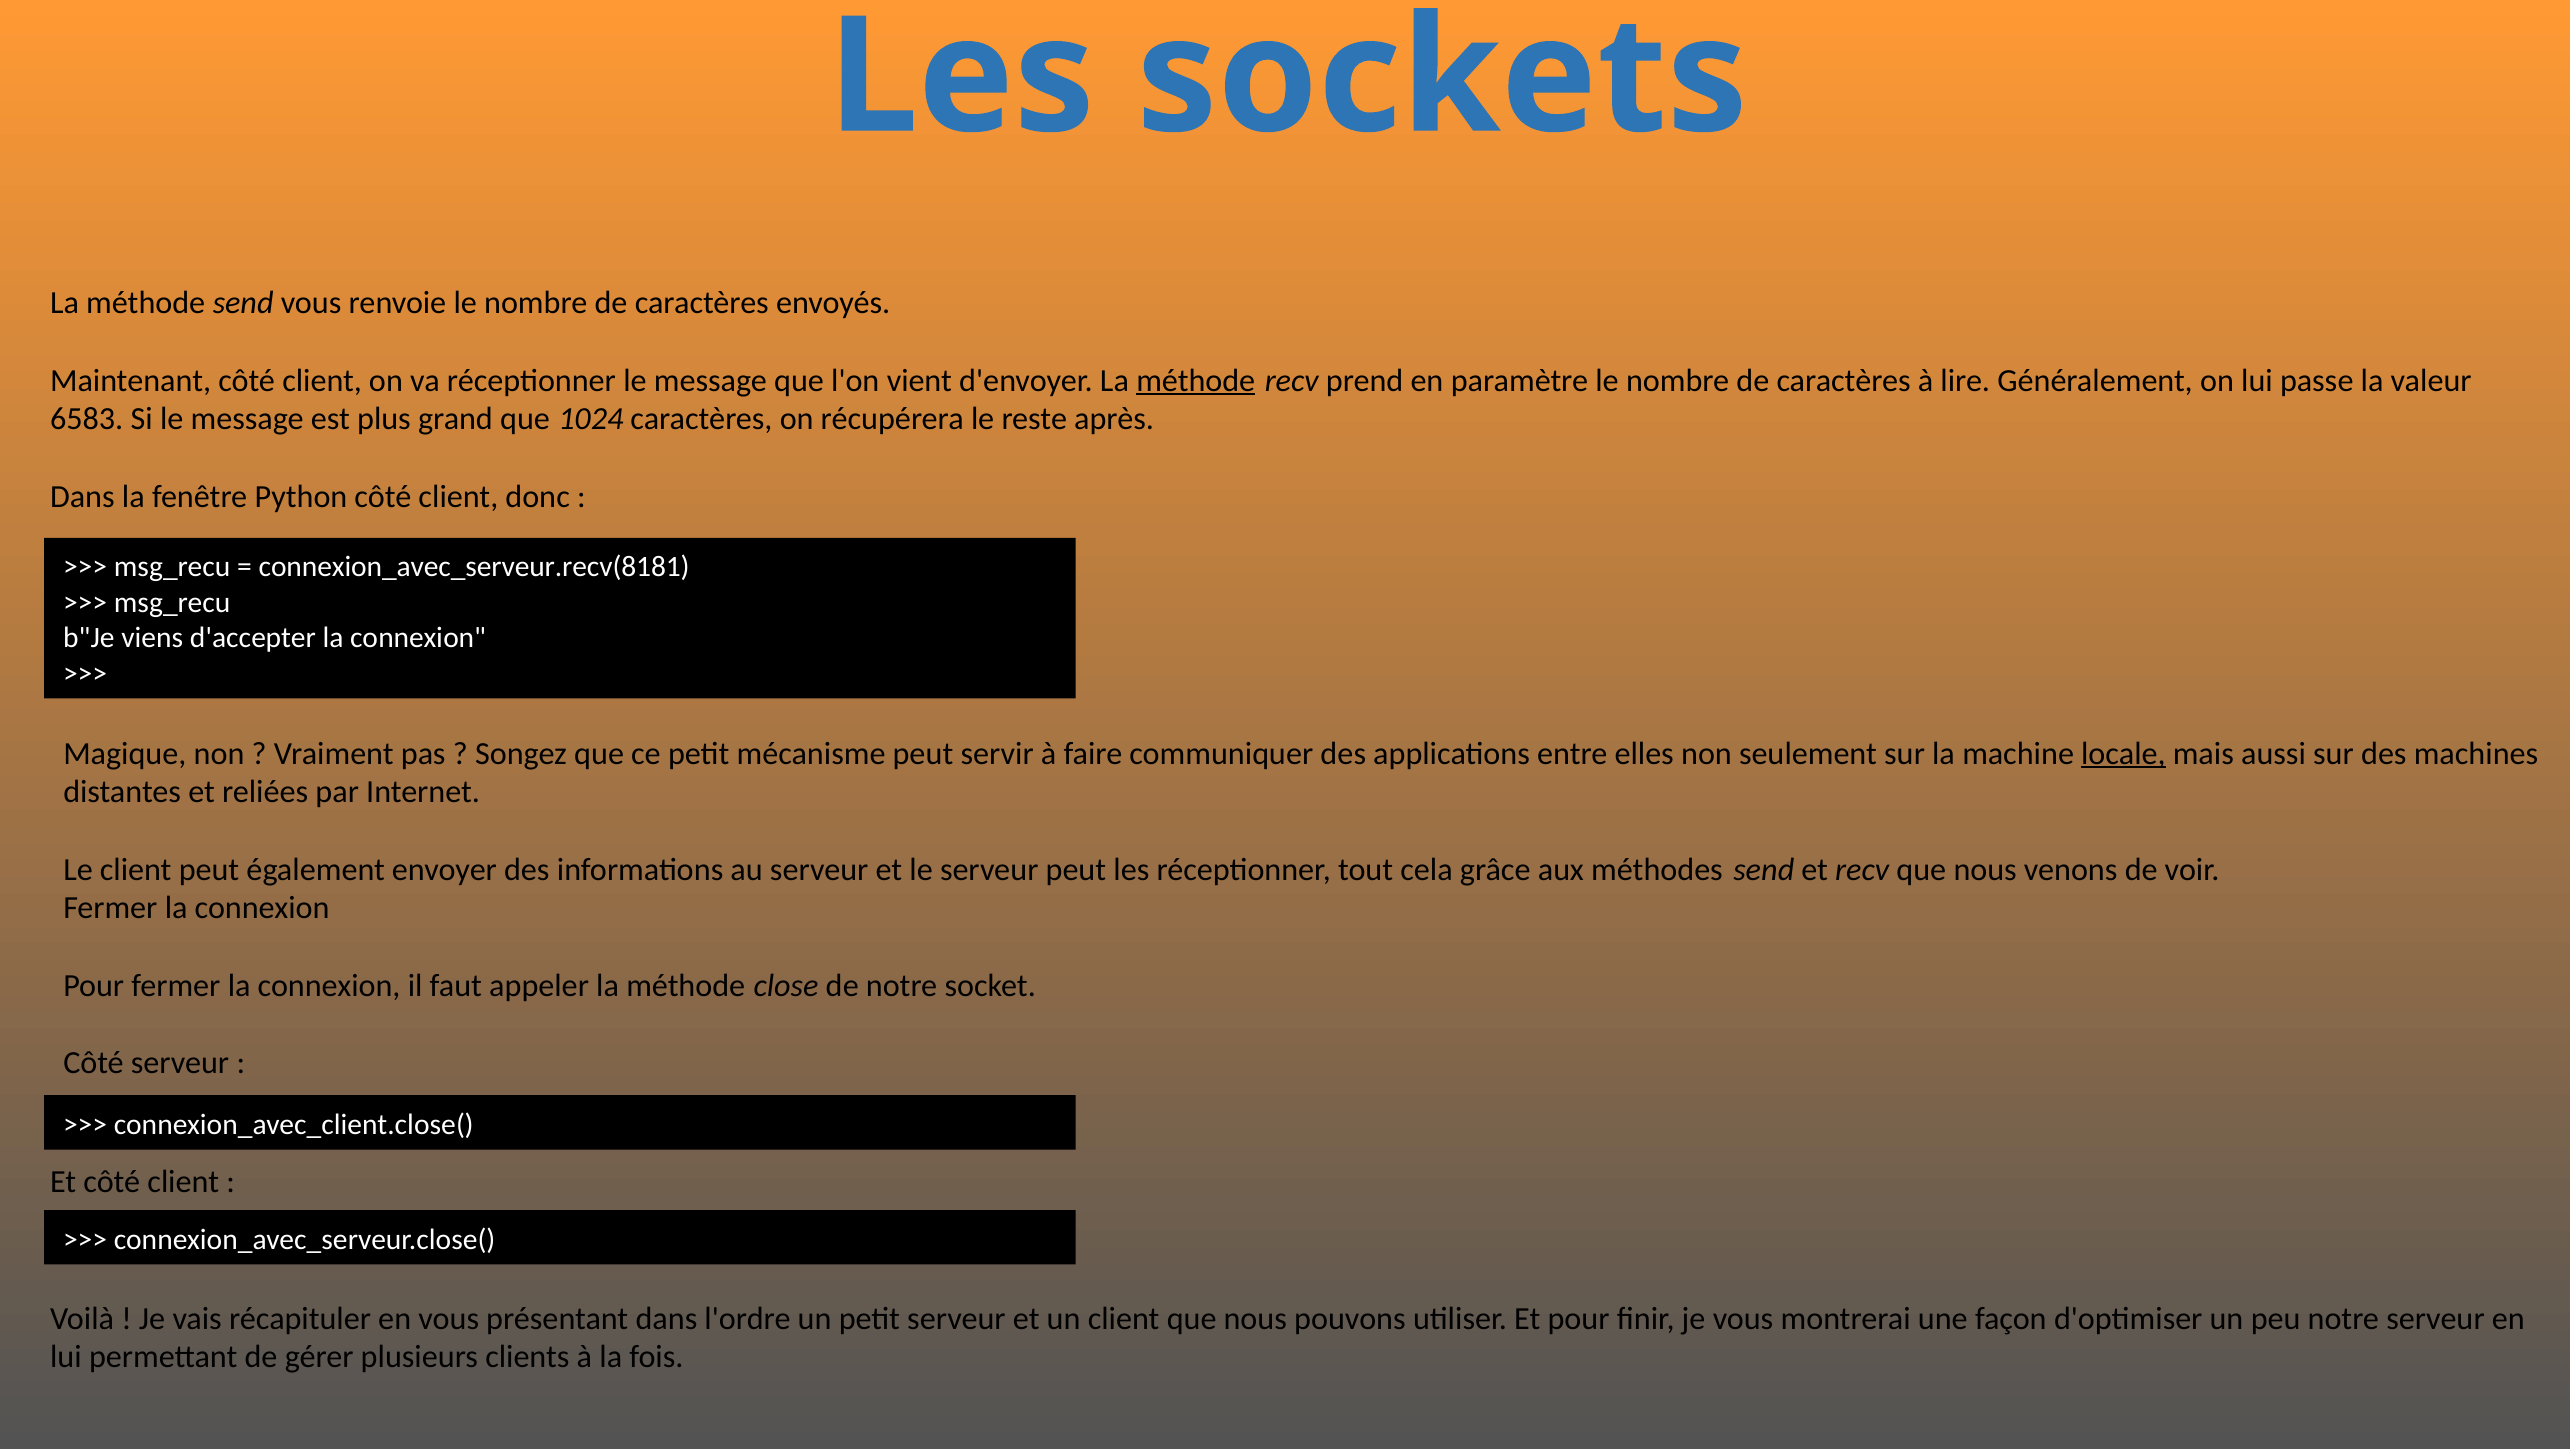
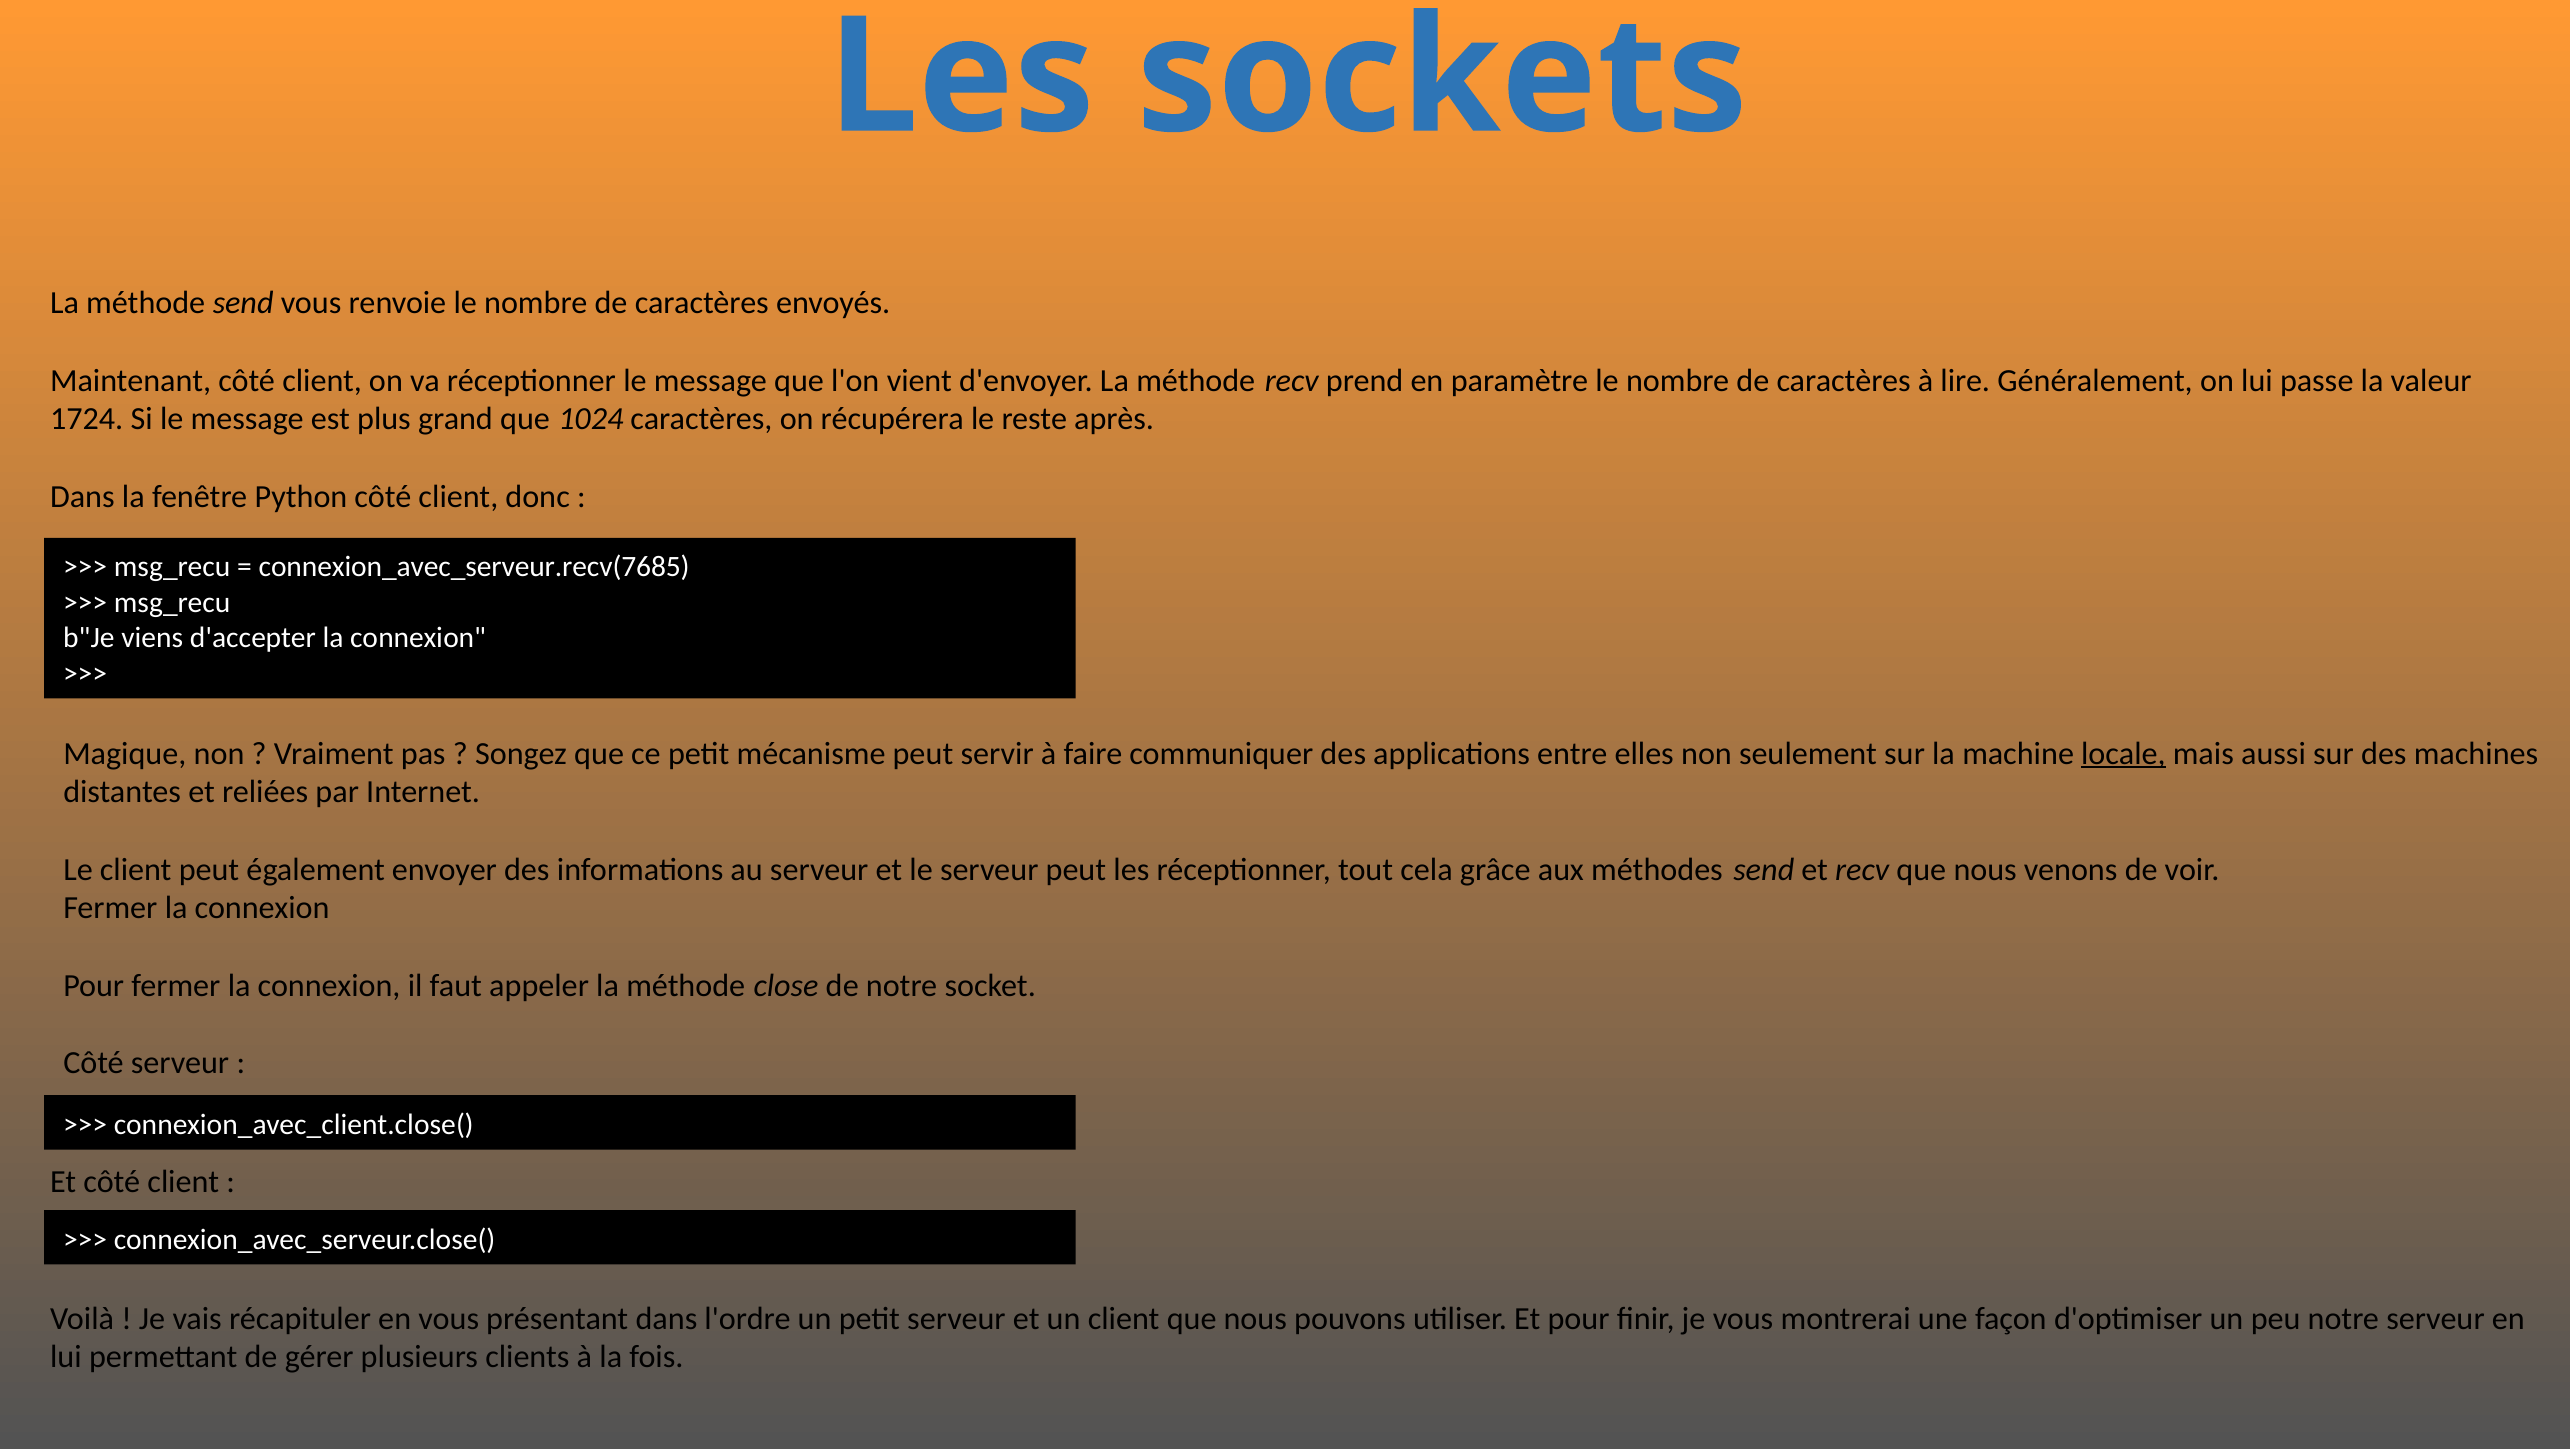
méthode underline: present -> none (1196, 381)
6583: 6583 -> 1724 (87, 419)
connexion_avec_serveur.recv(8181: connexion_avec_serveur.recv(8181 -> connexion_avec_serveur.recv(7685 (474, 567)
